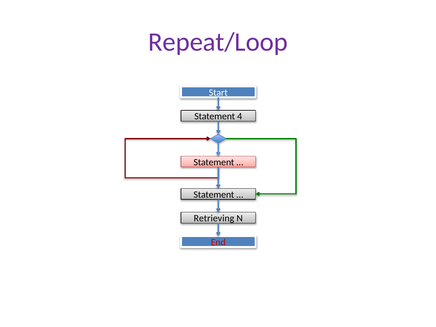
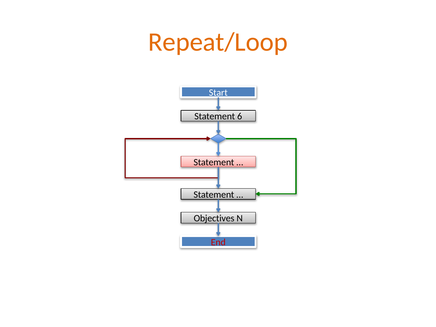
Repeat/Loop colour: purple -> orange (218, 42)
4: 4 -> 6 (240, 116)
Retrieving: Retrieving -> Objectives (214, 218)
